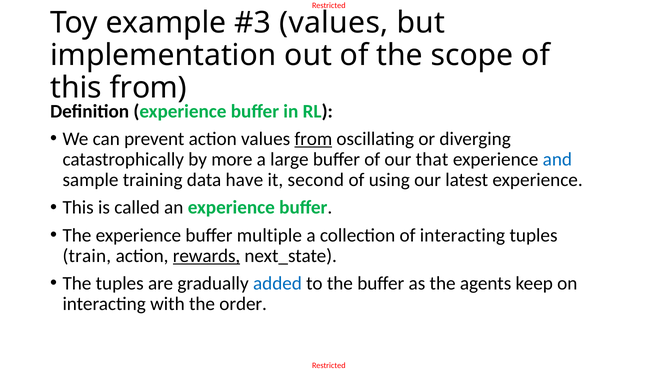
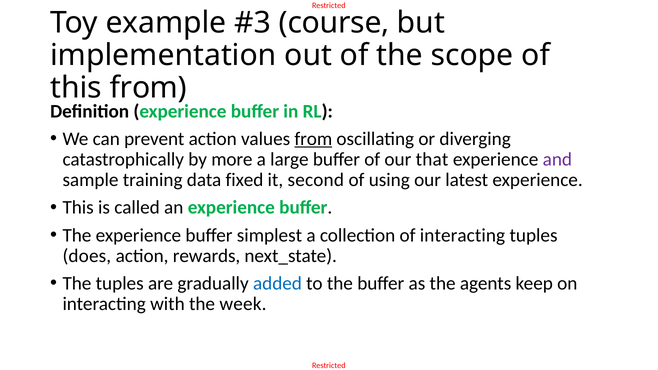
values: values -> course (334, 23)
and colour: blue -> purple (557, 159)
have: have -> fixed (244, 180)
multiple: multiple -> simplest (269, 235)
train: train -> does (87, 256)
rewards underline: present -> none (207, 256)
order: order -> week (243, 304)
